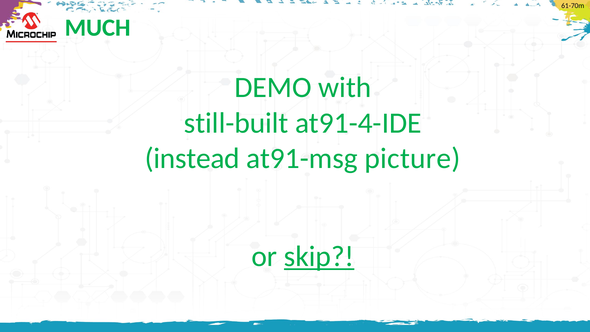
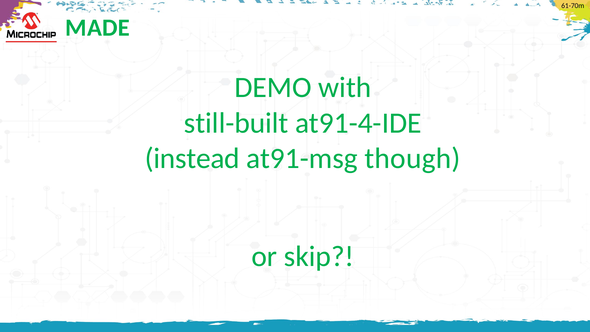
MUCH: MUCH -> MADE (98, 28)
picture: picture -> though (412, 158)
skip underline: present -> none (319, 257)
